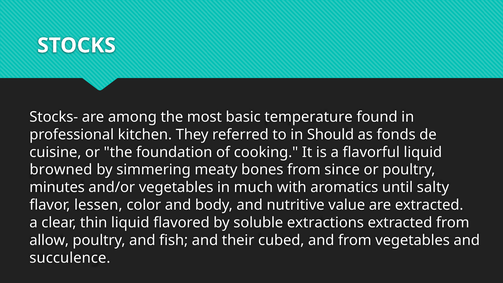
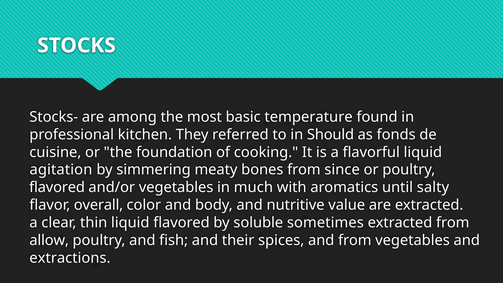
browned: browned -> agitation (61, 170)
minutes: minutes -> flavored (57, 187)
lessen: lessen -> overall (98, 205)
extractions: extractions -> sometimes (325, 223)
cubed: cubed -> spices (281, 240)
succulence: succulence -> extractions (70, 258)
